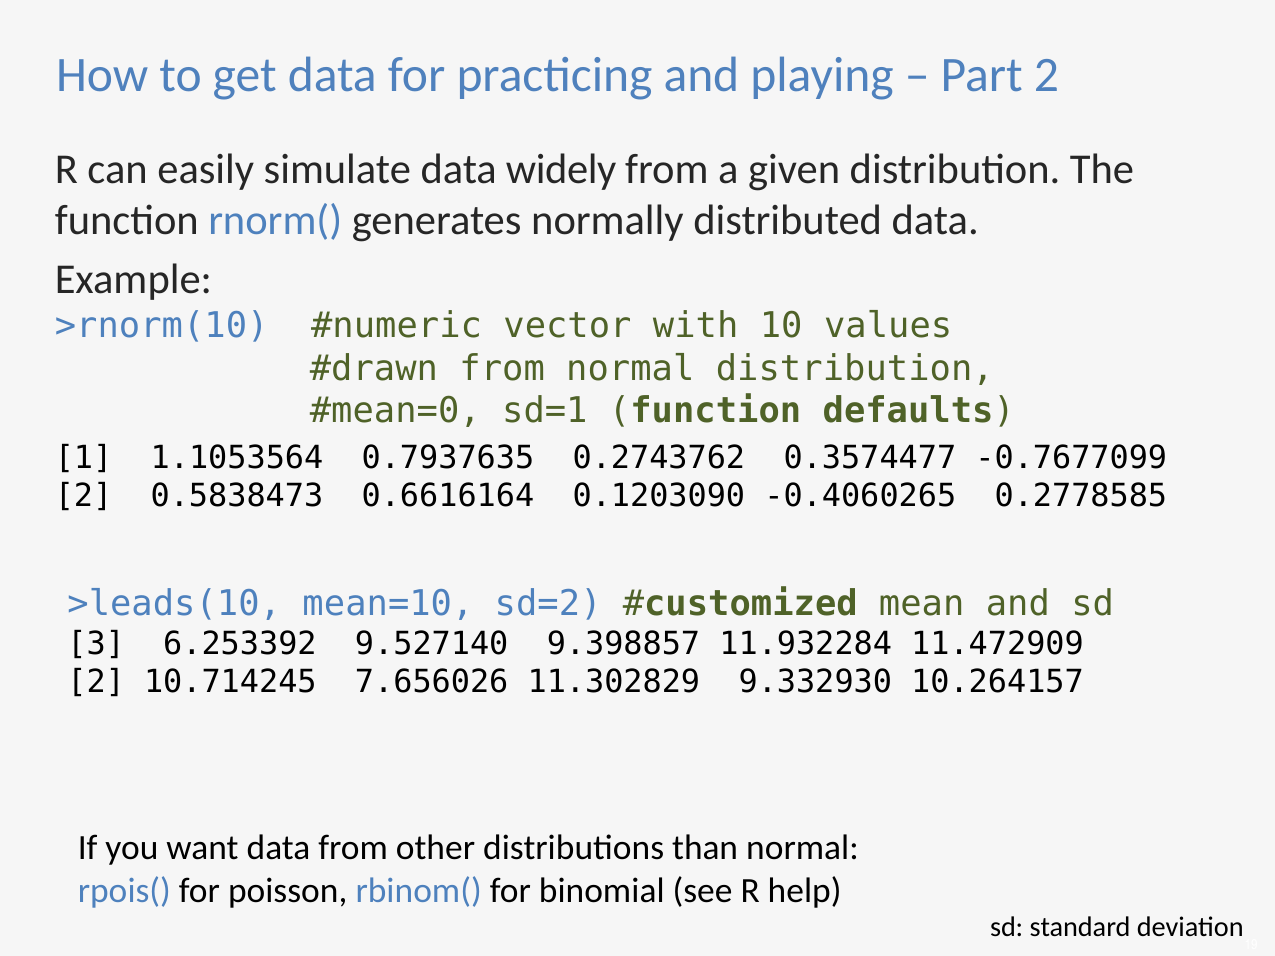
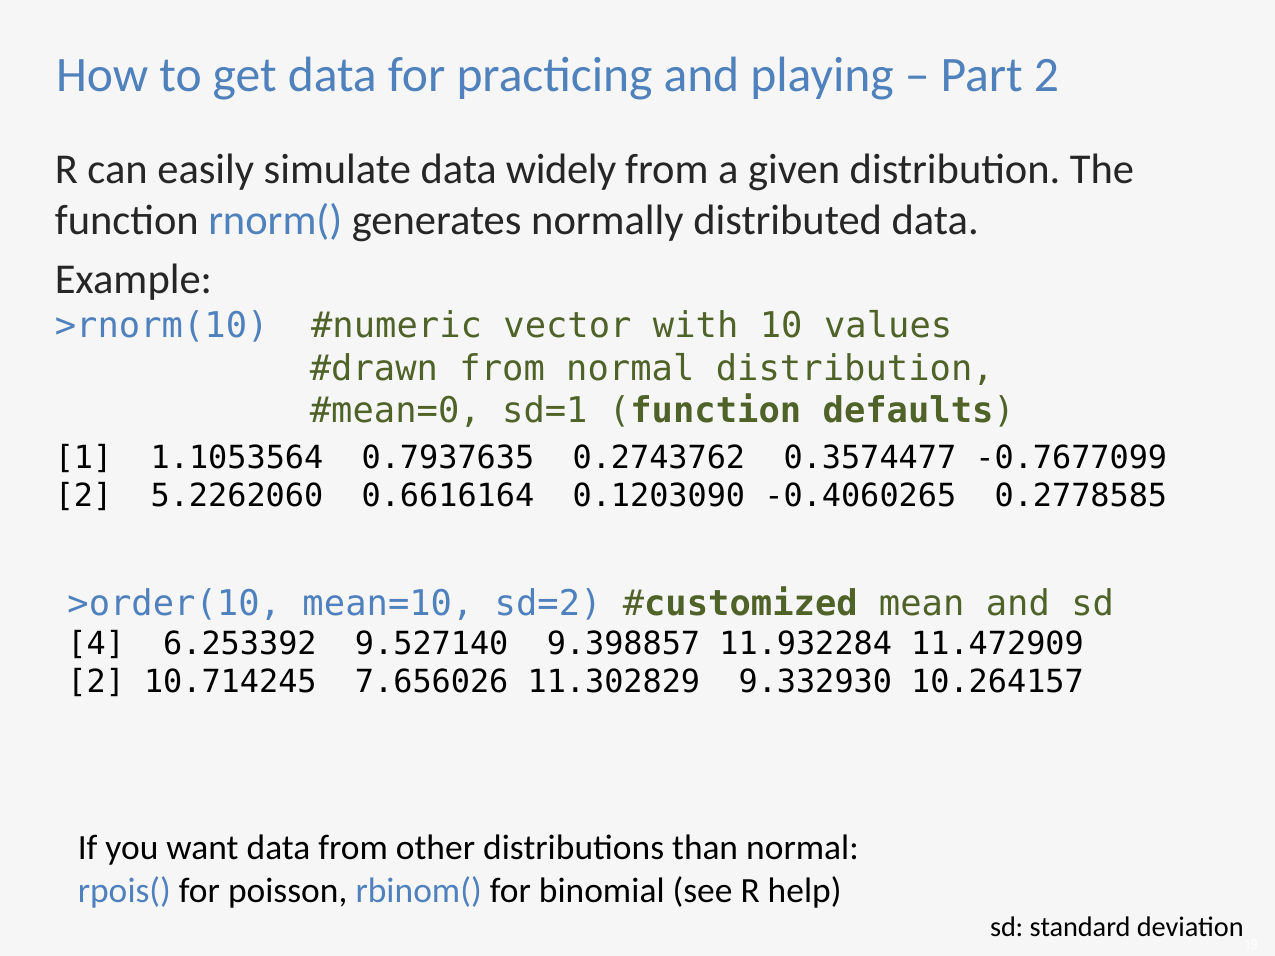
0.5838473: 0.5838473 -> 5.2262060 (237, 496)
>leads(10: >leads(10 -> >order(10 (174, 604)
3: 3 -> 4 (96, 644)
